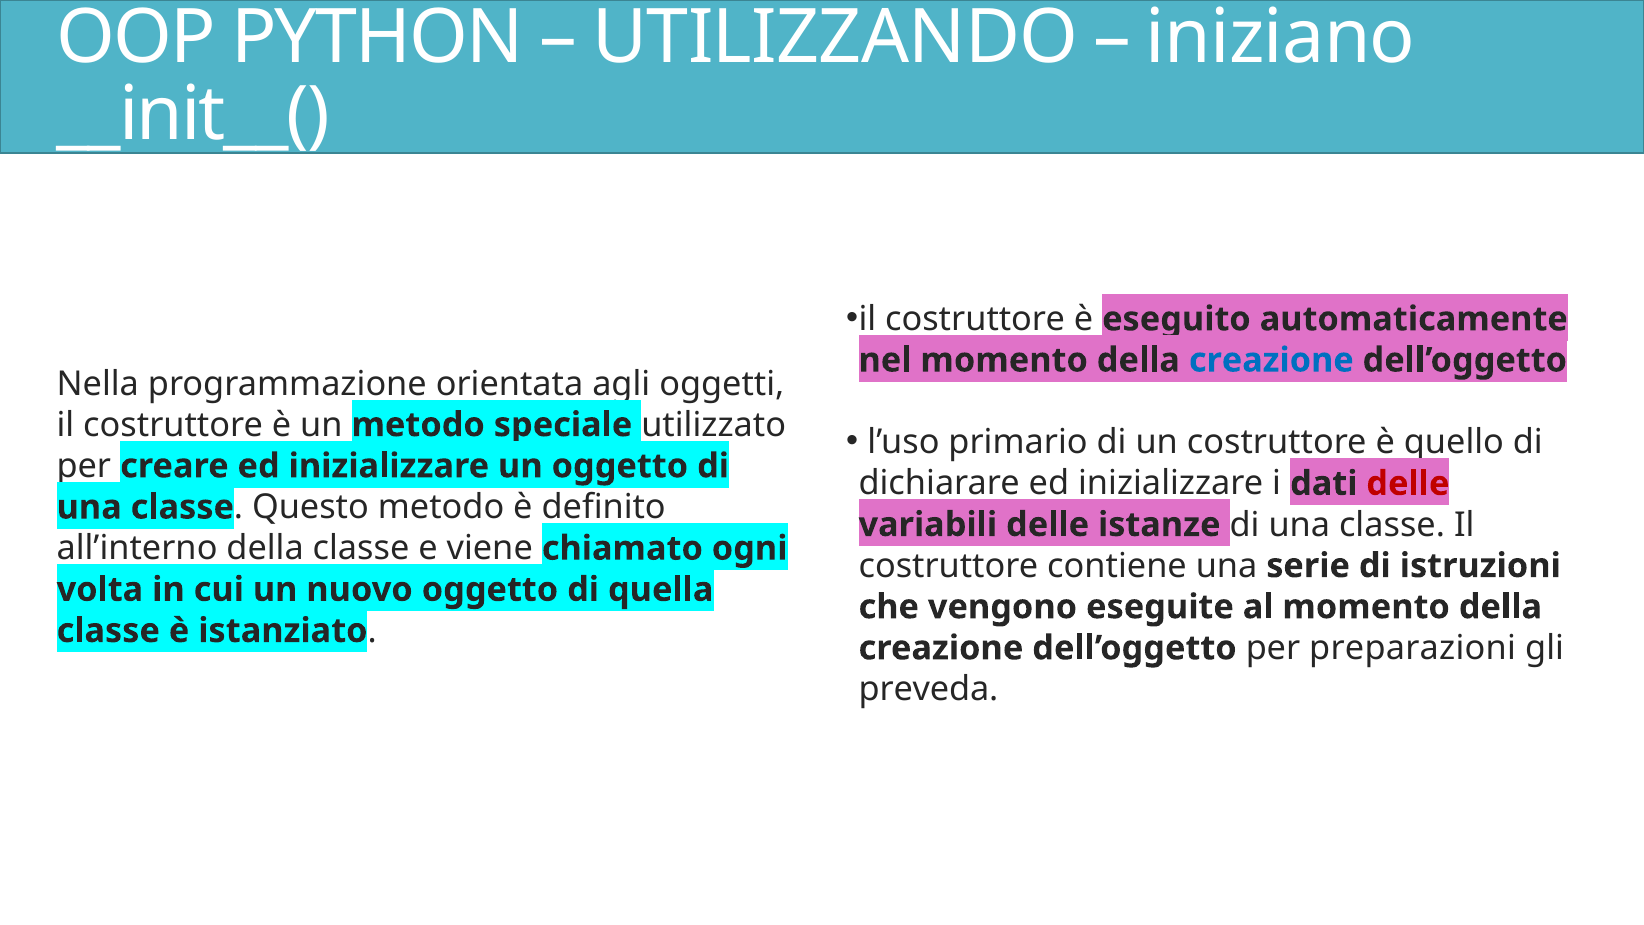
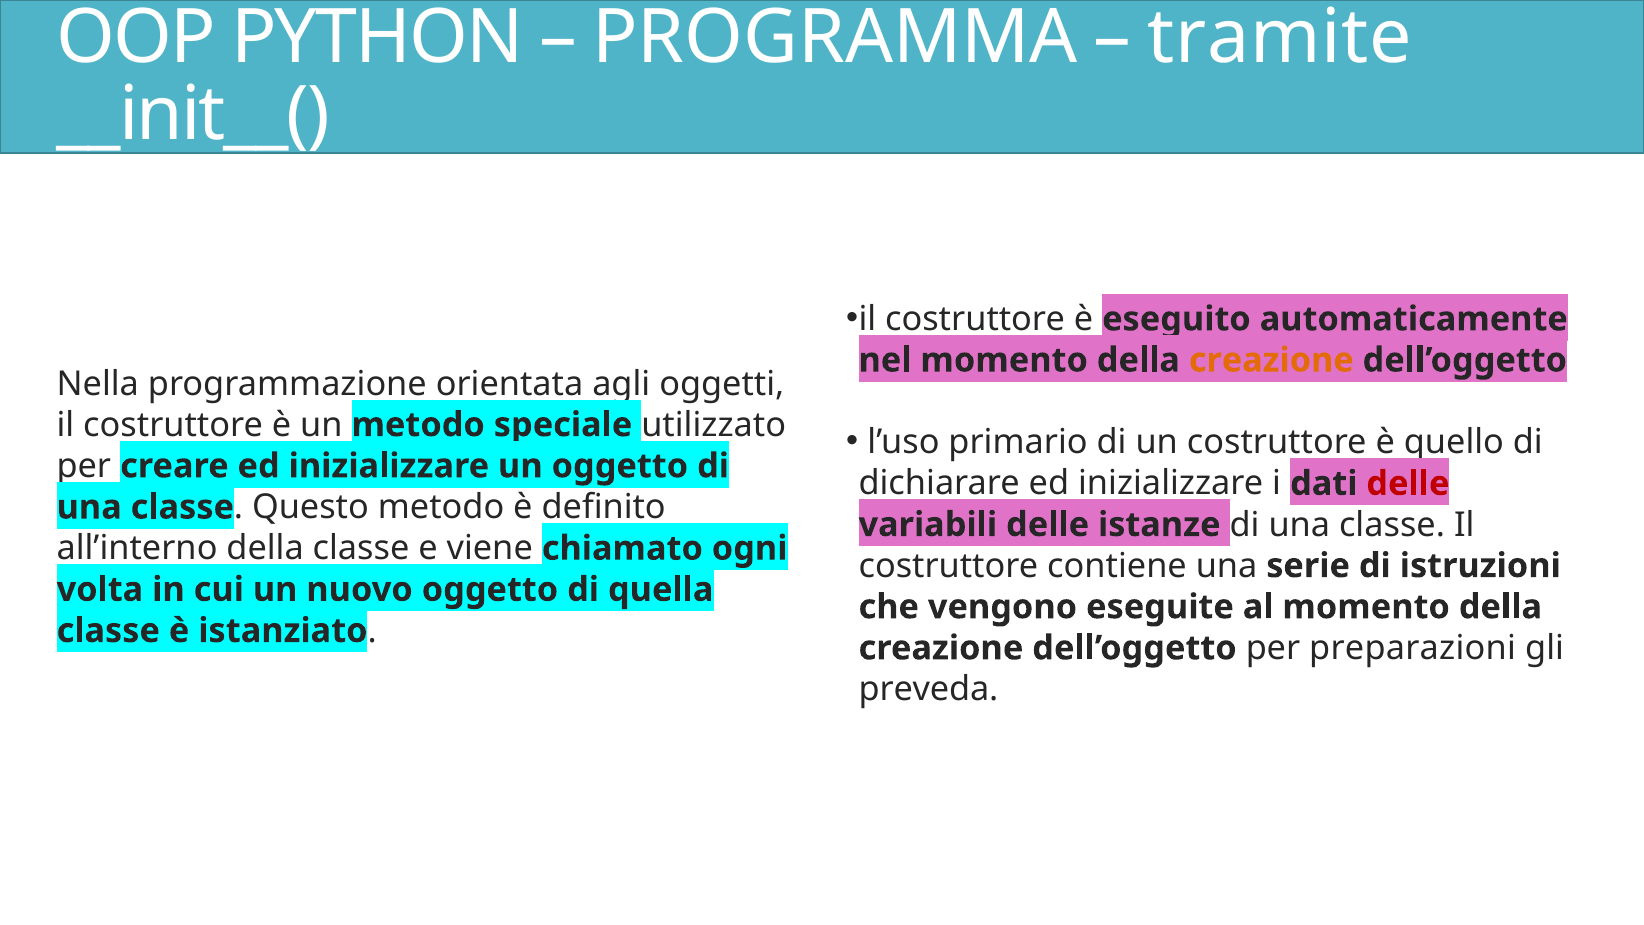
UTILIZZANDO: UTILIZZANDO -> PROGRAMMA (835, 37)
iniziano: iniziano -> tramite (1280, 37)
creazione colour: blue -> orange (1271, 360)
